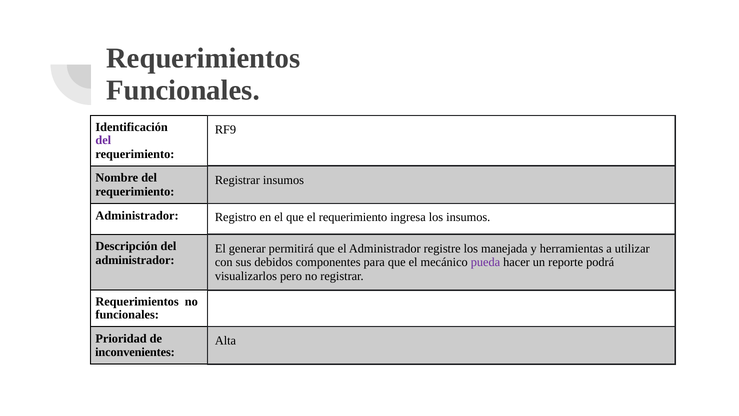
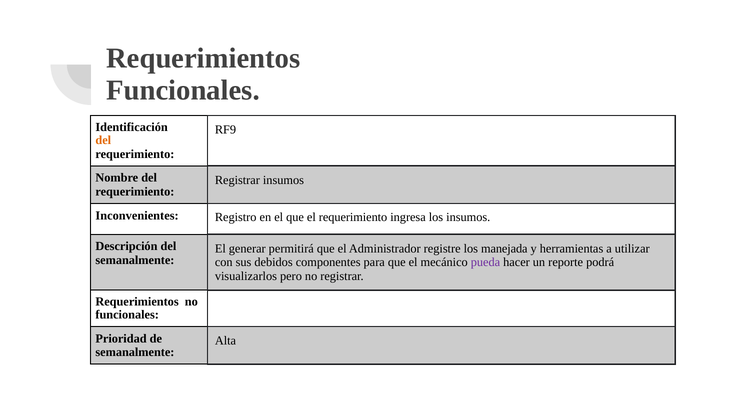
del colour: purple -> orange (103, 140)
Administrador: Administrador -> Inconvenientes (137, 215)
administrador: administrador -> semanalmente (135, 260)
inconvenientes: inconvenientes -> semanalmente (135, 352)
